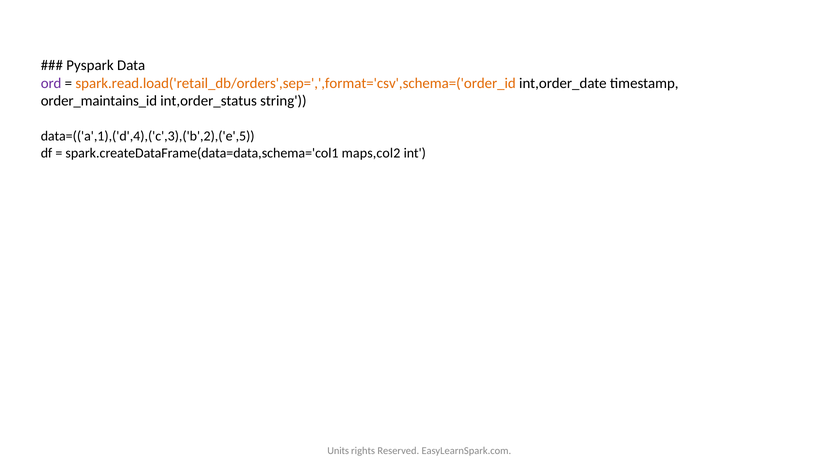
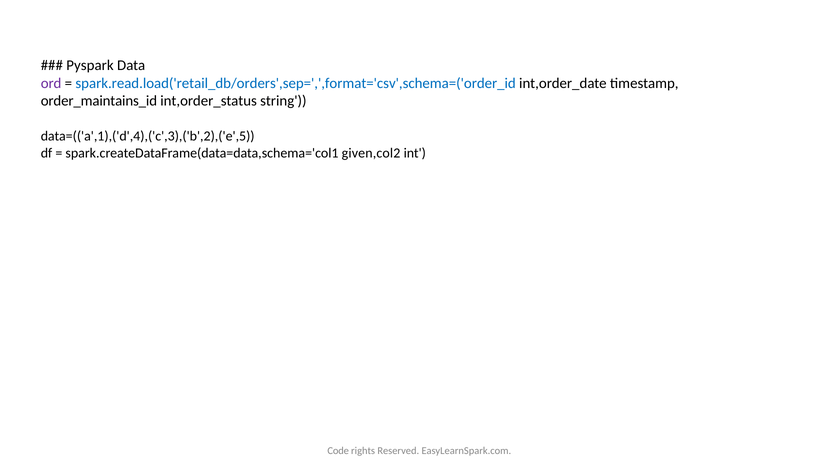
spark.read.load('retail_db/orders',sep=',',format='csv',schema=('order_id colour: orange -> blue (296, 83)
maps,col2: maps,col2 -> given,col2 (371, 153)
Units: Units -> Code (338, 451)
